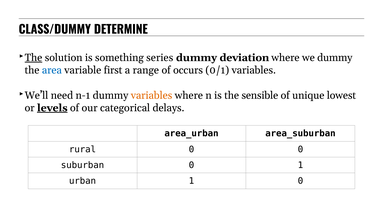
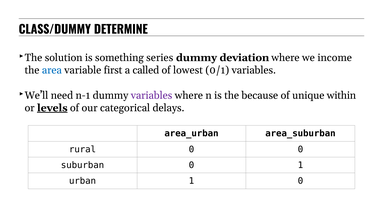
The underline: present -> none (33, 58)
we dummy: dummy -> income (335, 58)
range: range -> called (146, 70)
occurs: occurs -> lowest (188, 70)
variables colour: orange -> purple (152, 95)
sensible: sensible -> because (260, 95)
lowest: lowest -> within (341, 95)
